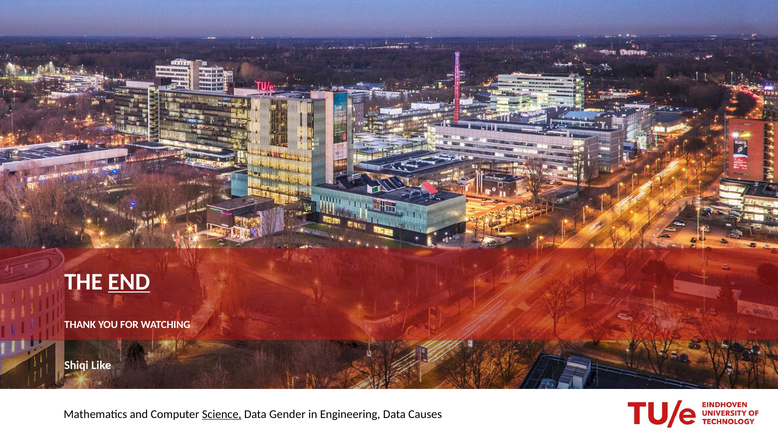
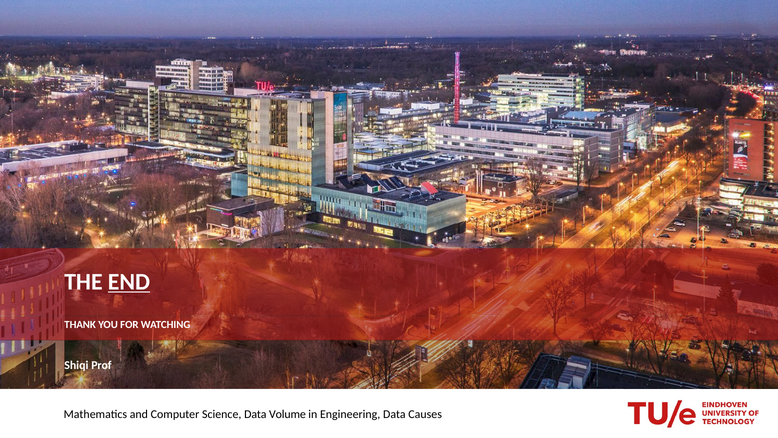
Like: Like -> Prof (101, 365)
Science underline: present -> none (222, 414)
Gender: Gender -> Volume (287, 414)
